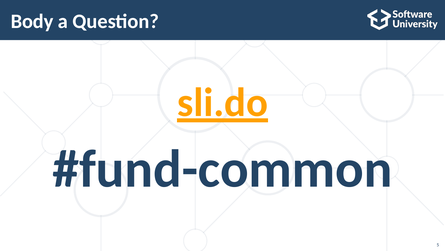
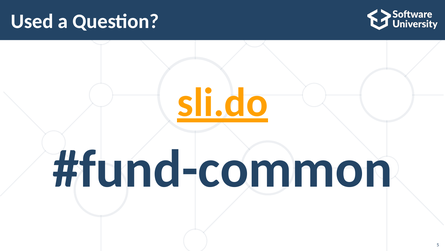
Body: Body -> Used (32, 21)
